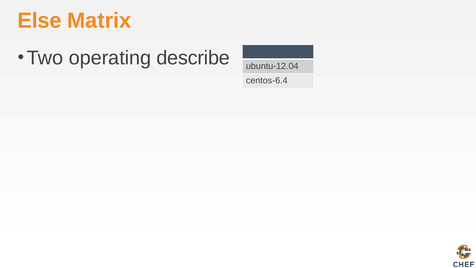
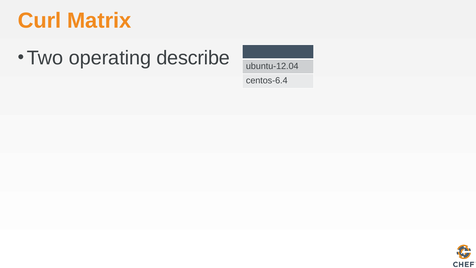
Else: Else -> Curl (40, 21)
